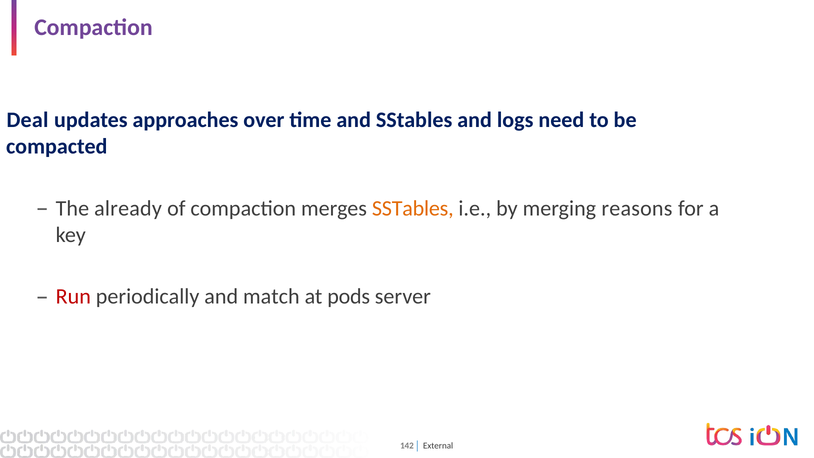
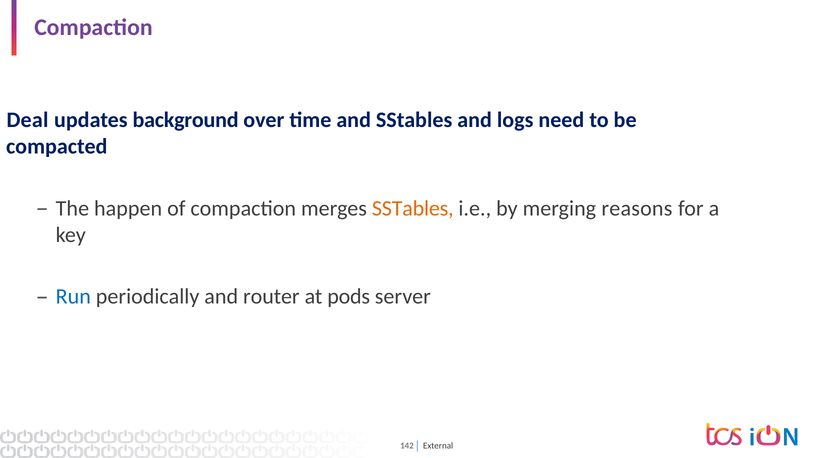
approaches: approaches -> background (186, 120)
already: already -> happen (128, 208)
Run colour: red -> blue (73, 296)
match: match -> router (271, 296)
